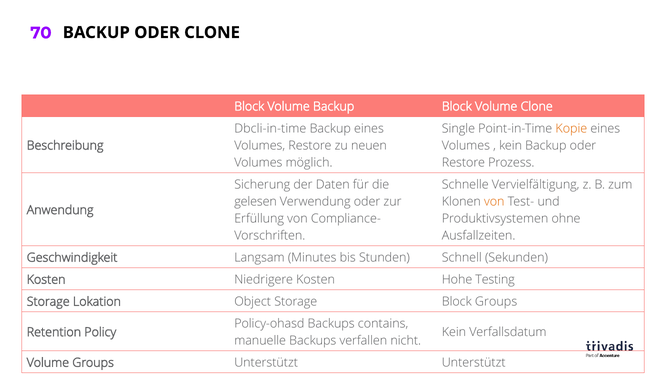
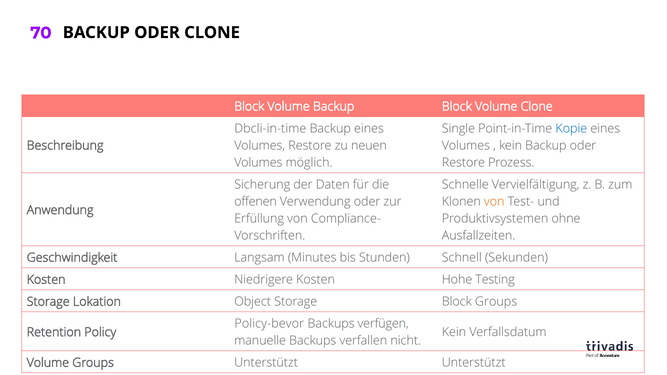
Kopie colour: orange -> blue (571, 128)
gelesen: gelesen -> offenen (256, 202)
Policy-ohasd: Policy-ohasd -> Policy-bevor (269, 324)
contains: contains -> verfügen (383, 324)
